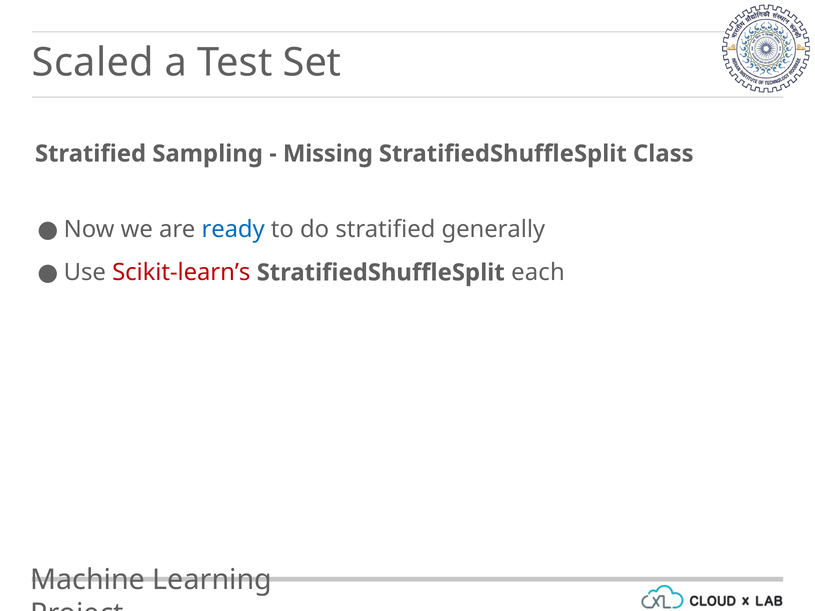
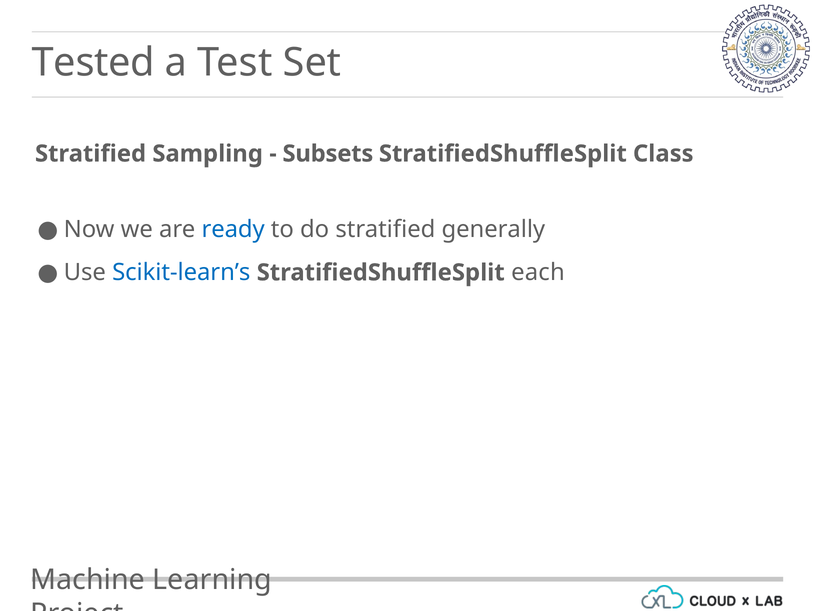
Scaled: Scaled -> Tested (93, 63)
Missing: Missing -> Subsets (328, 154)
Scikit-learn’s colour: red -> blue (181, 273)
